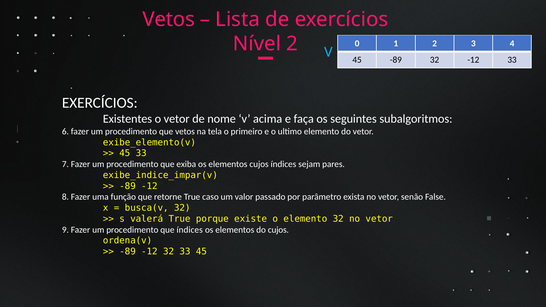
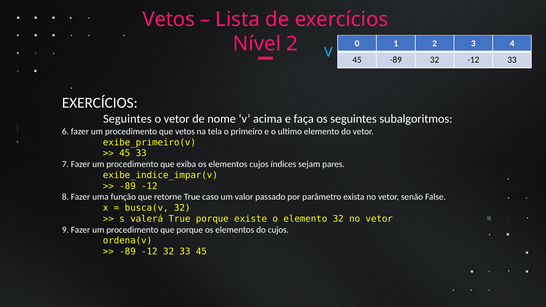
Existentes: Existentes -> Seguintes (127, 119)
exibe_elemento(v: exibe_elemento(v -> exibe_primeiro(v (149, 142)
que índices: índices -> porque (190, 230)
